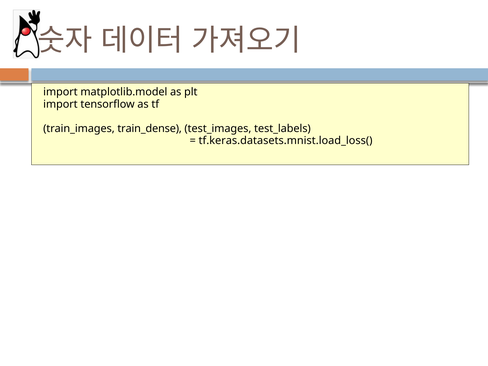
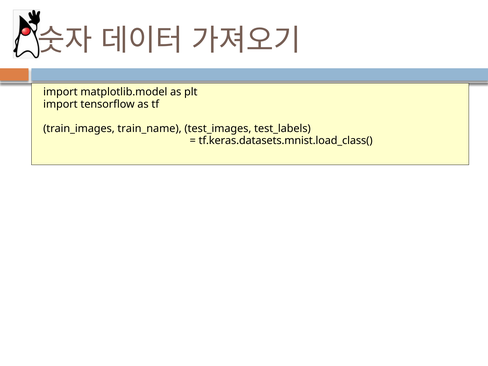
train_dense: train_dense -> train_name (150, 129)
tf.keras.datasets.mnist.load_loss(: tf.keras.datasets.mnist.load_loss( -> tf.keras.datasets.mnist.load_class( (286, 141)
